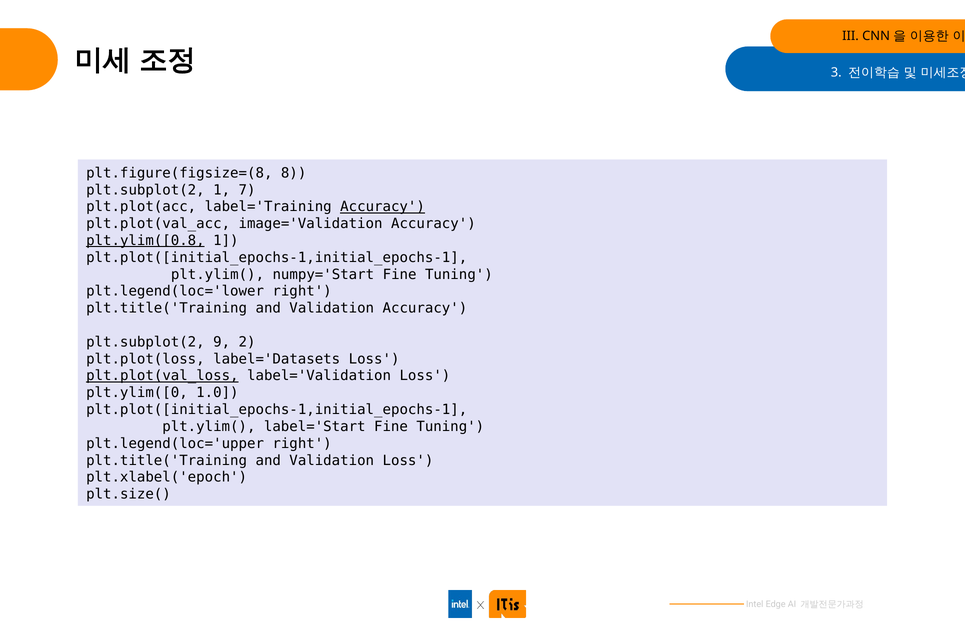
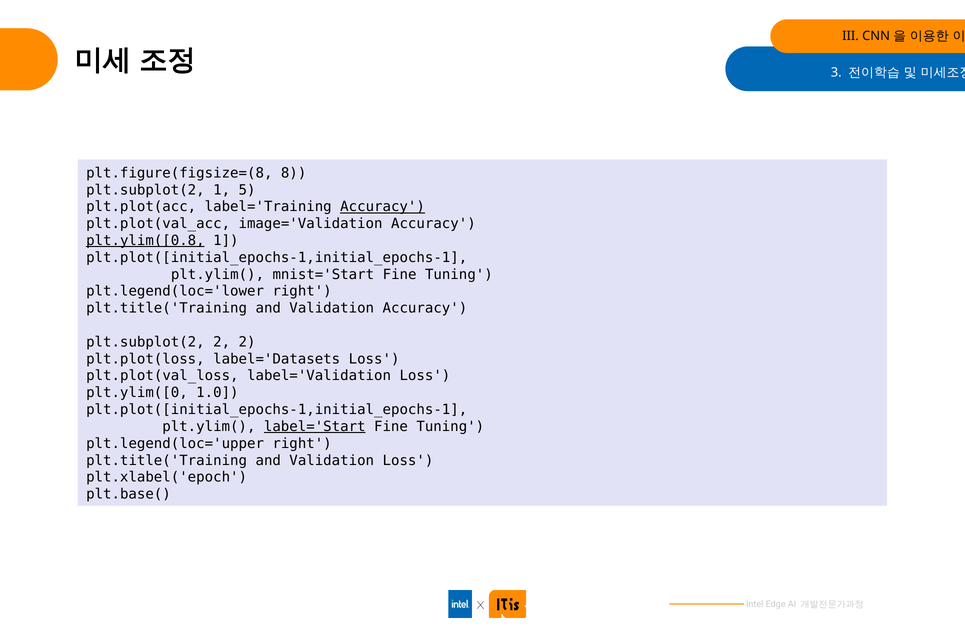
7: 7 -> 5 (247, 190)
numpy='Start: numpy='Start -> mnist='Start (323, 274)
plt.subplot(2 9: 9 -> 2 (222, 342)
plt.plot(val_loss underline: present -> none (162, 376)
label='Start underline: none -> present (315, 426)
plt.size(: plt.size( -> plt.base( (128, 494)
